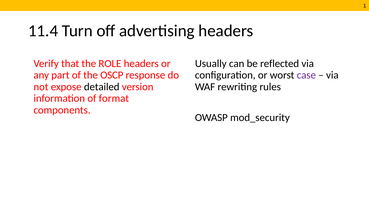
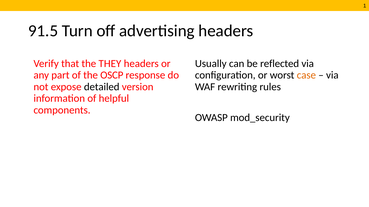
11.4: 11.4 -> 91.5 (43, 31)
ROLE: ROLE -> THEY (110, 64)
case colour: purple -> orange (306, 75)
format: format -> helpful (114, 99)
